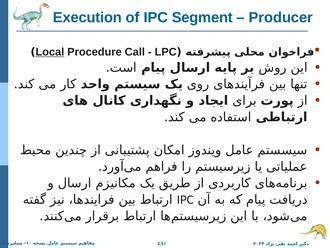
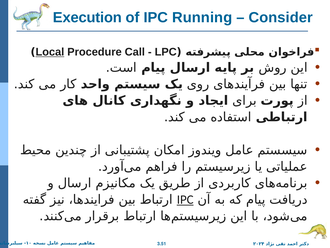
Segment: Segment -> Running (202, 18)
Producer: Producer -> Consider (281, 18)
IPC underline: none -> present (185, 199)
